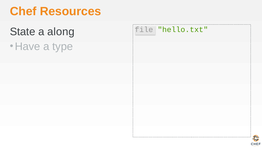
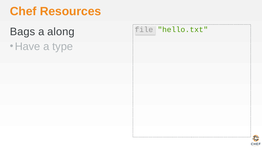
State: State -> Bags (22, 32)
